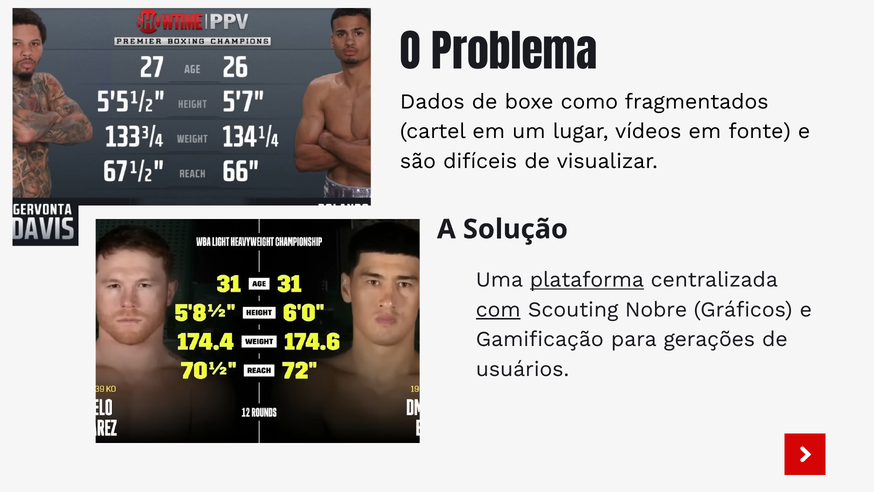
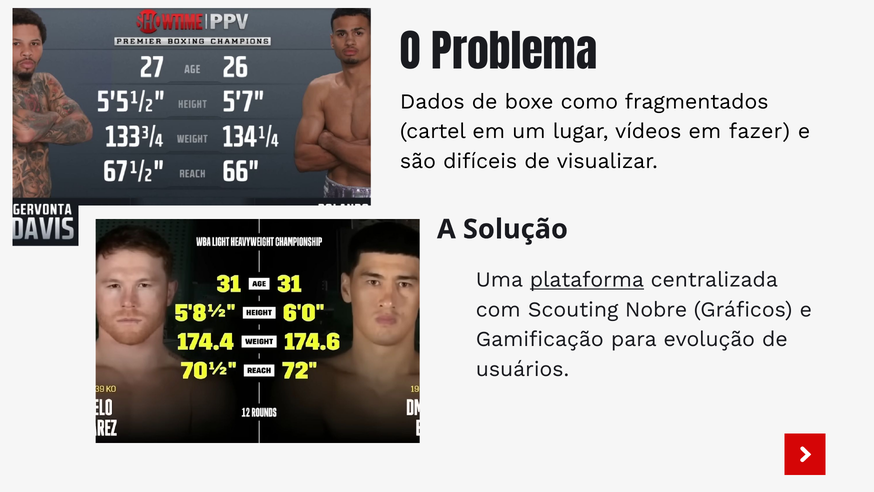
fonte: fonte -> fazer (759, 131)
com underline: present -> none (498, 309)
gerações: gerações -> evolução (709, 339)
